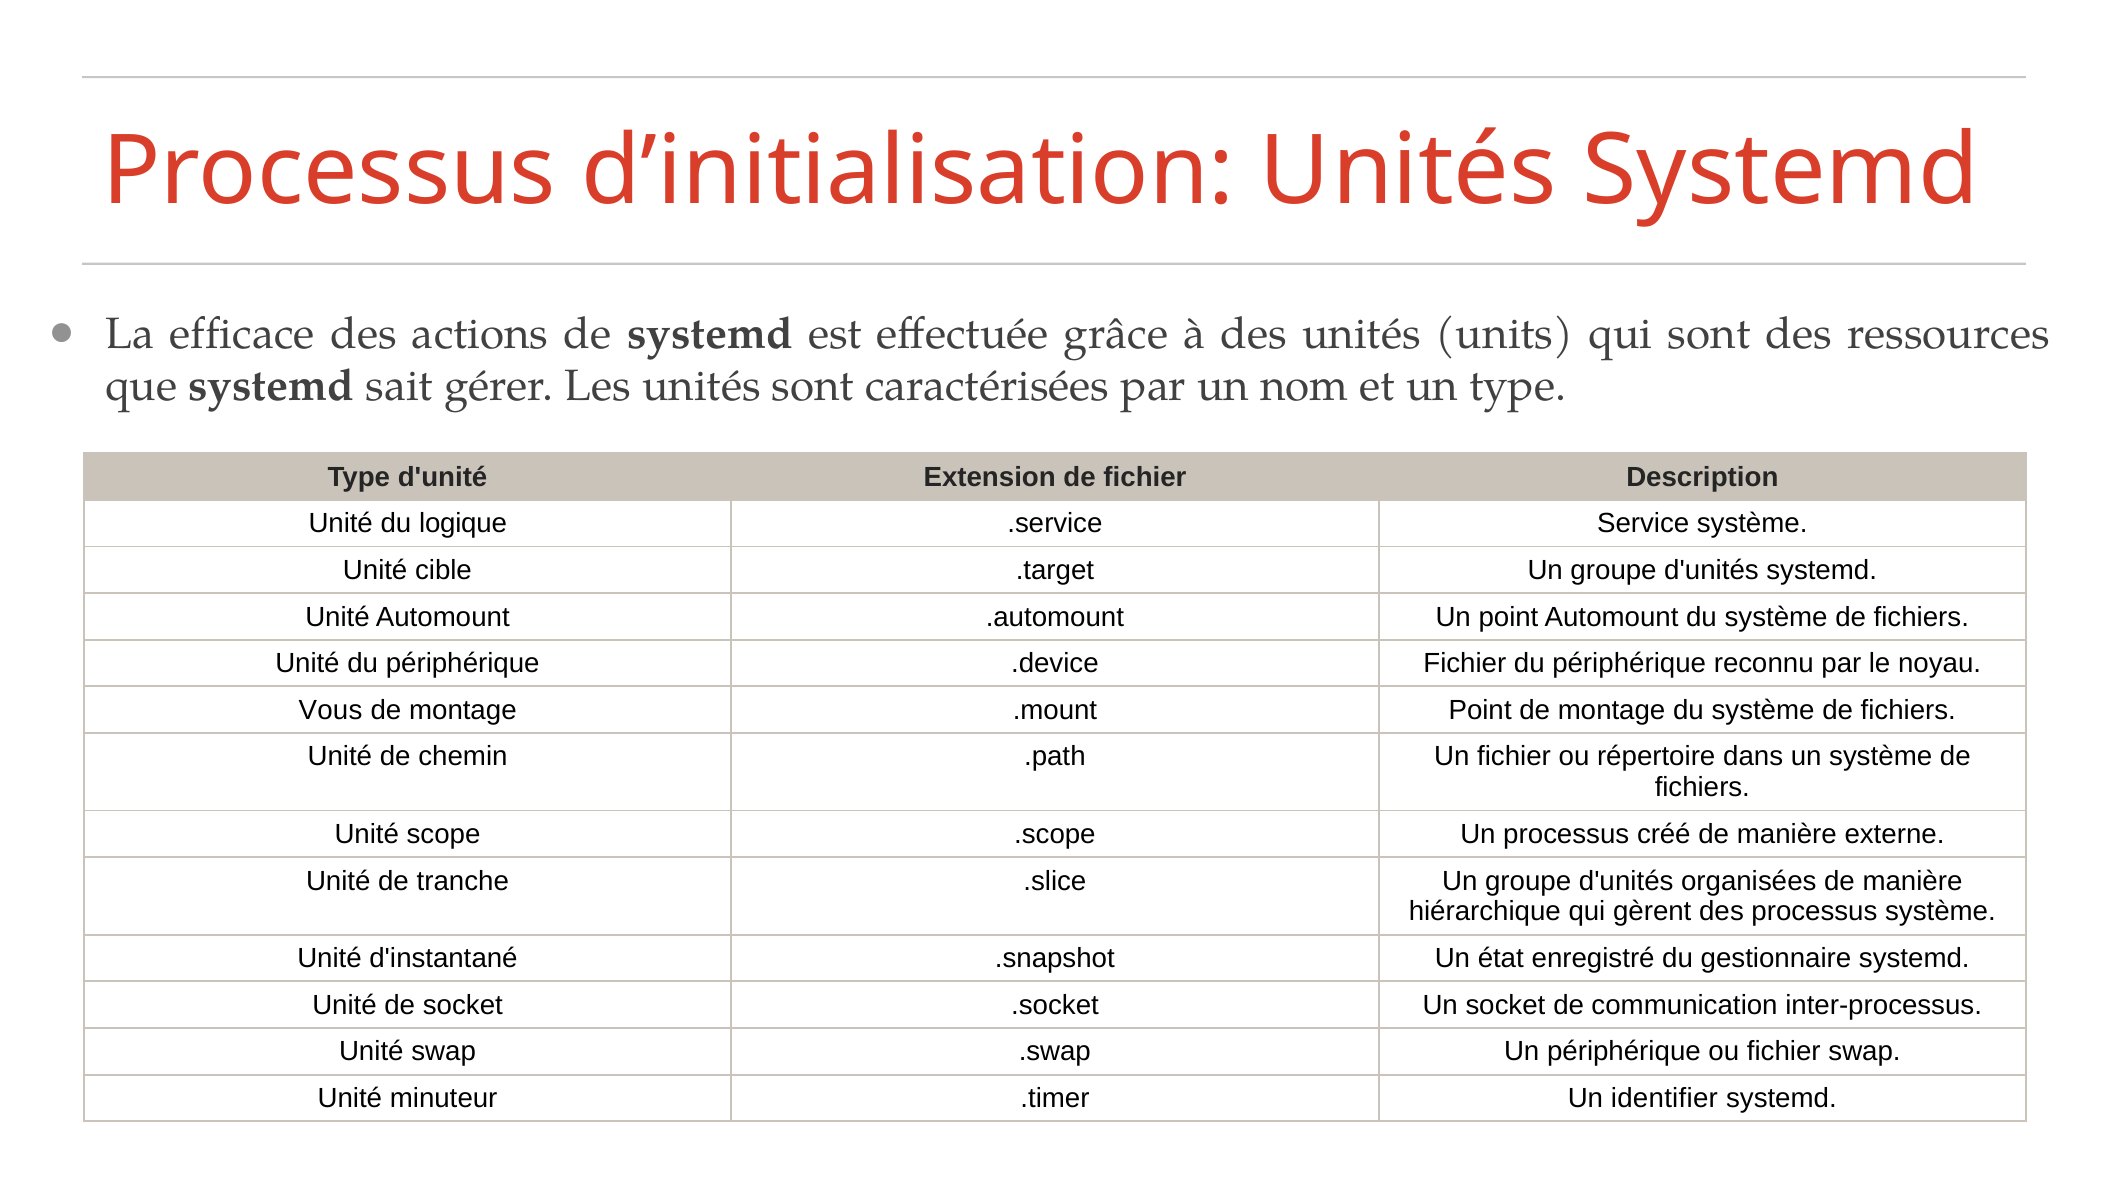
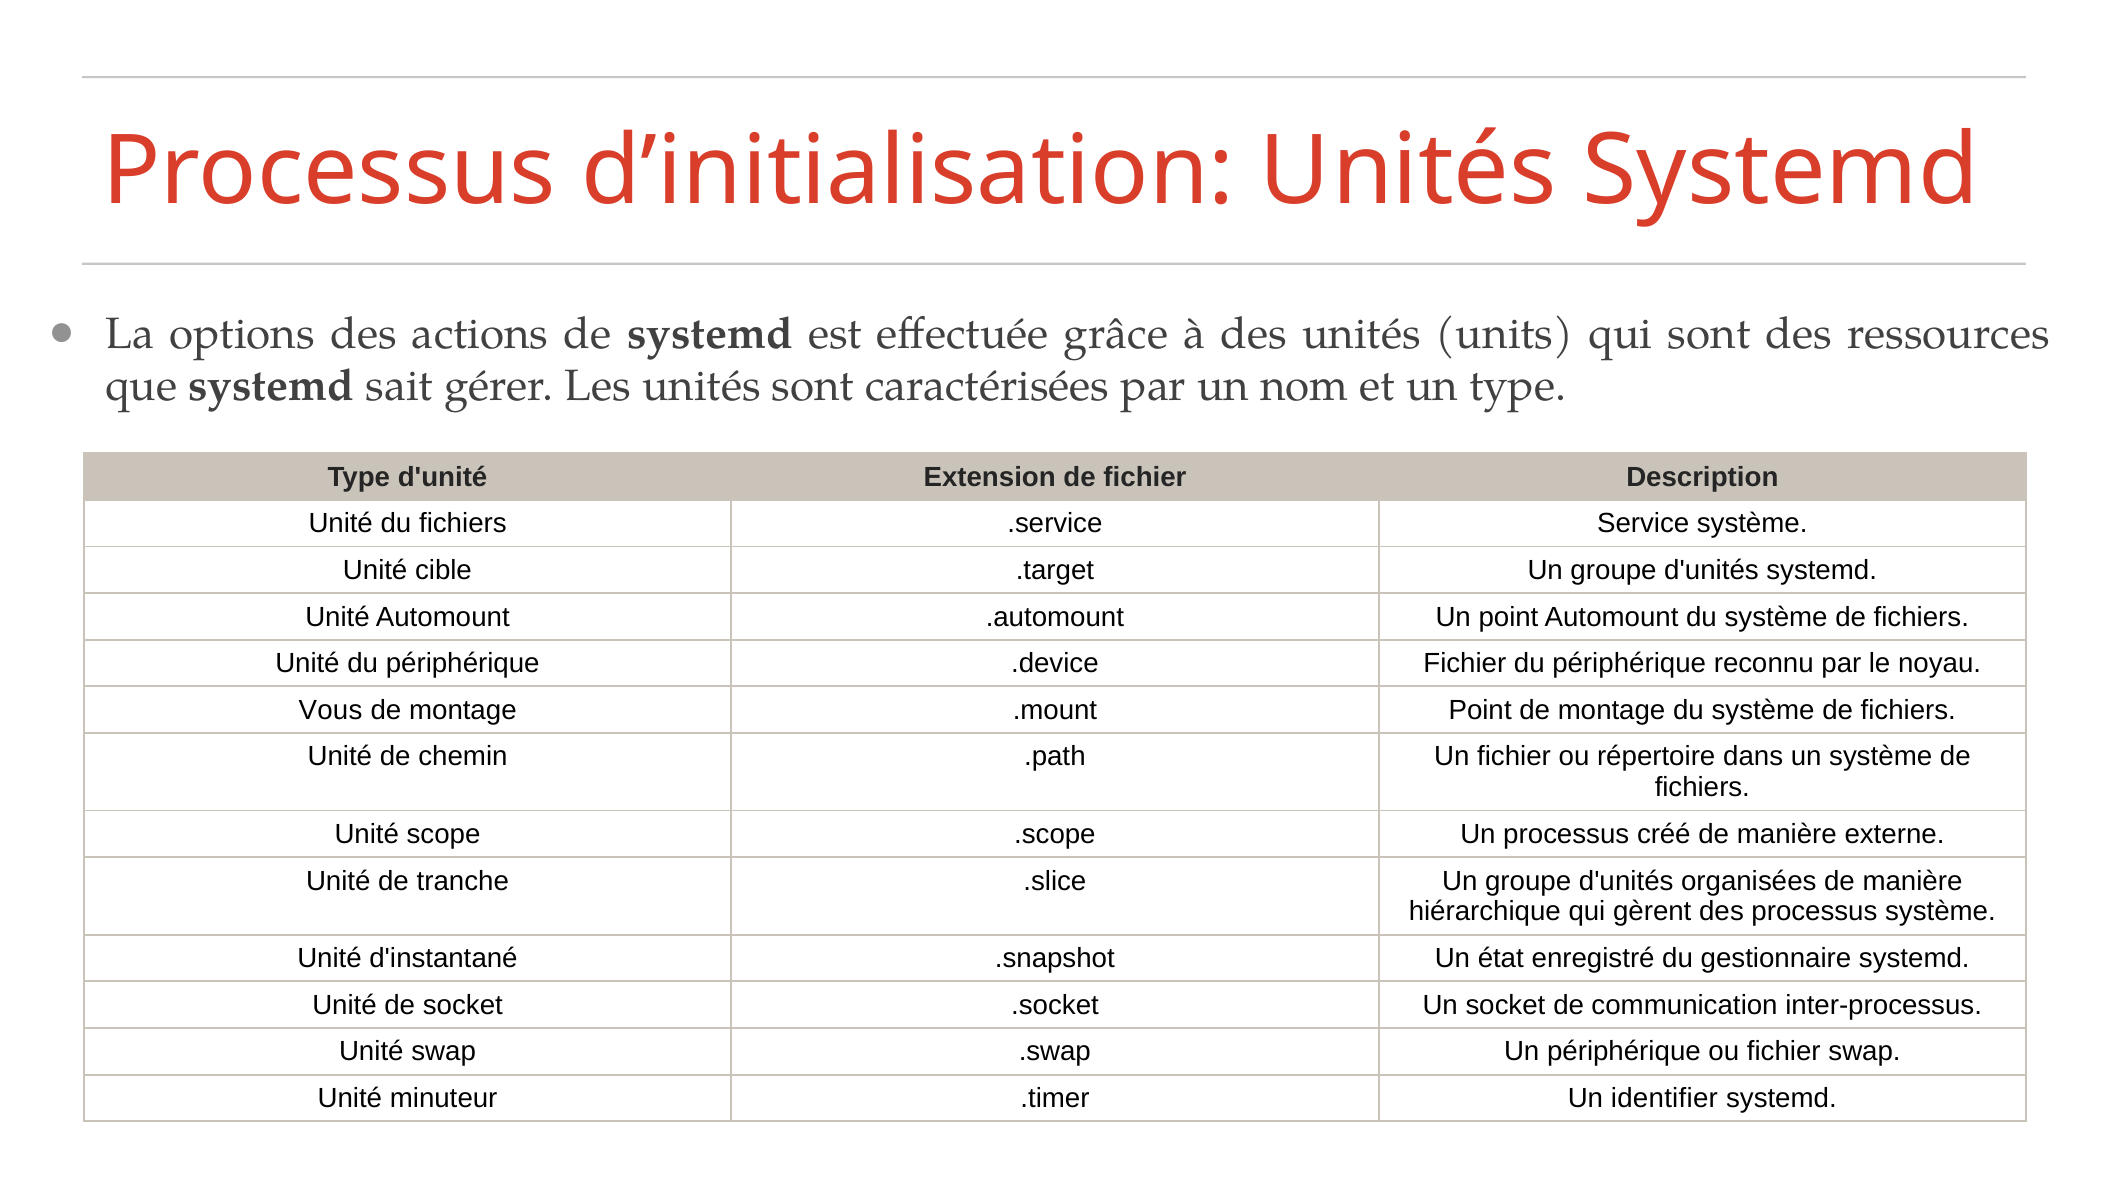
efficace: efficace -> options (242, 334)
du logique: logique -> fichiers (463, 524)
